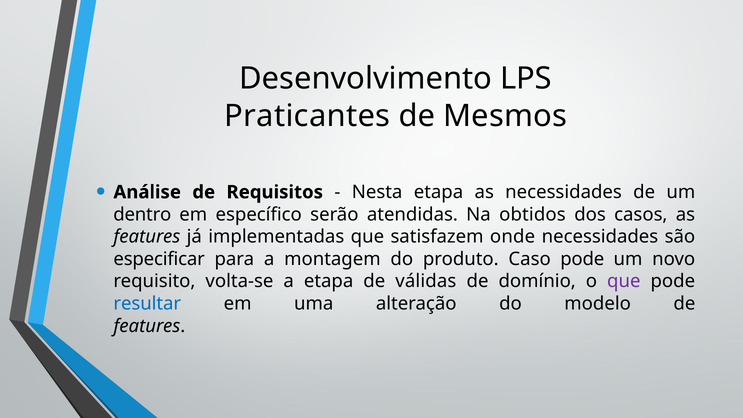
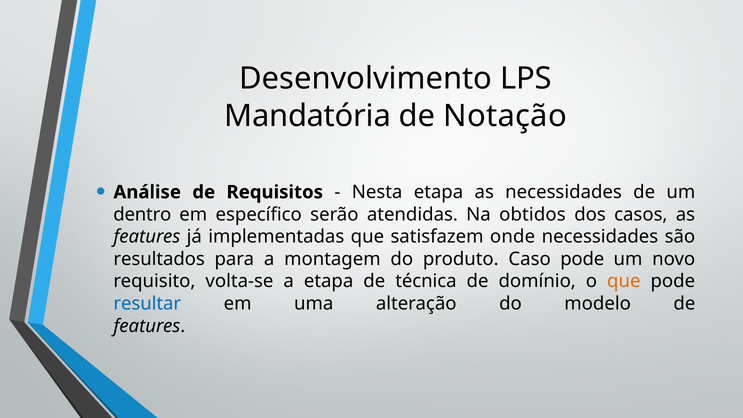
Praticantes: Praticantes -> Mandatória (308, 116)
Mesmos: Mesmos -> Notação (505, 116)
especificar: especificar -> resultados (159, 259)
válidas: válidas -> técnica (426, 281)
que colour: purple -> orange (624, 281)
